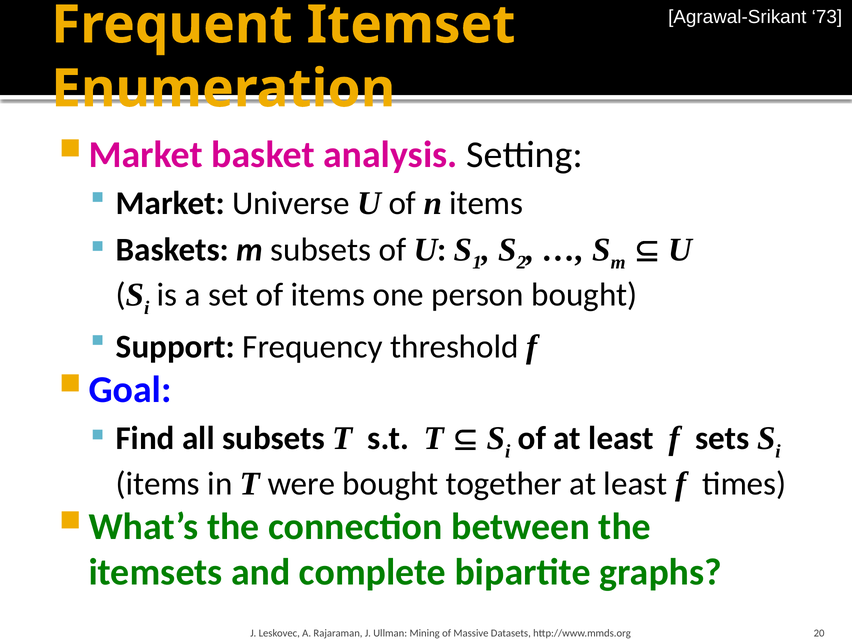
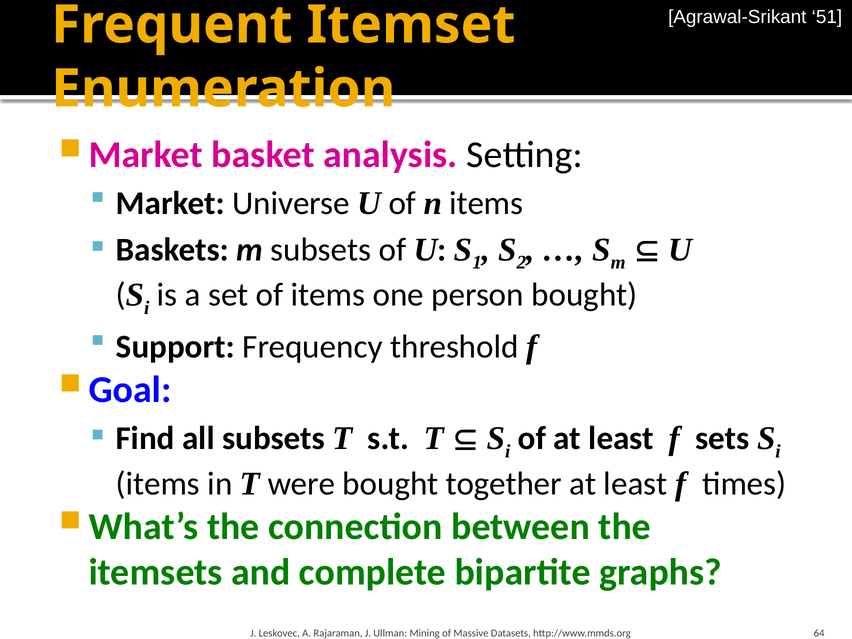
73: 73 -> 51 (827, 17)
20: 20 -> 64 (819, 633)
